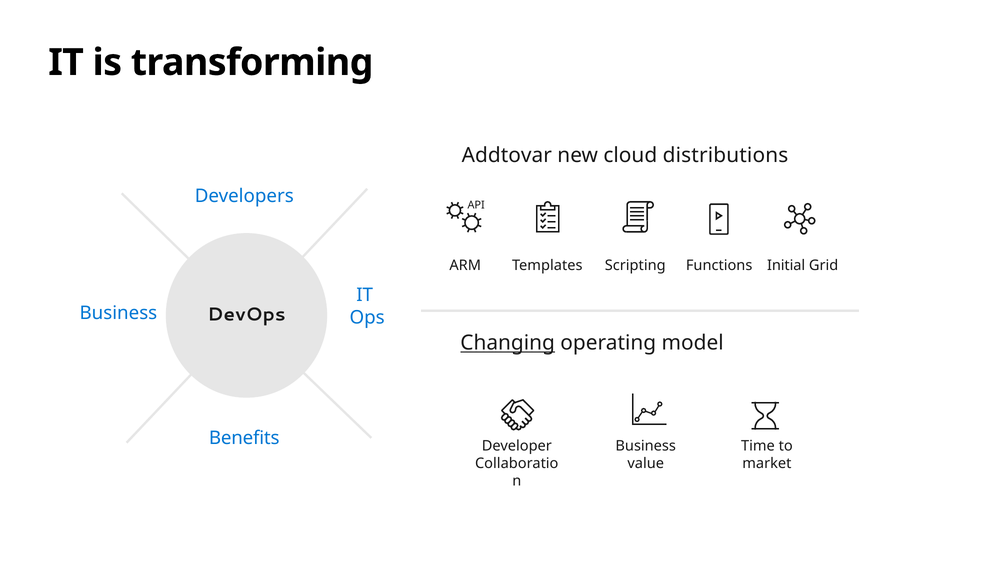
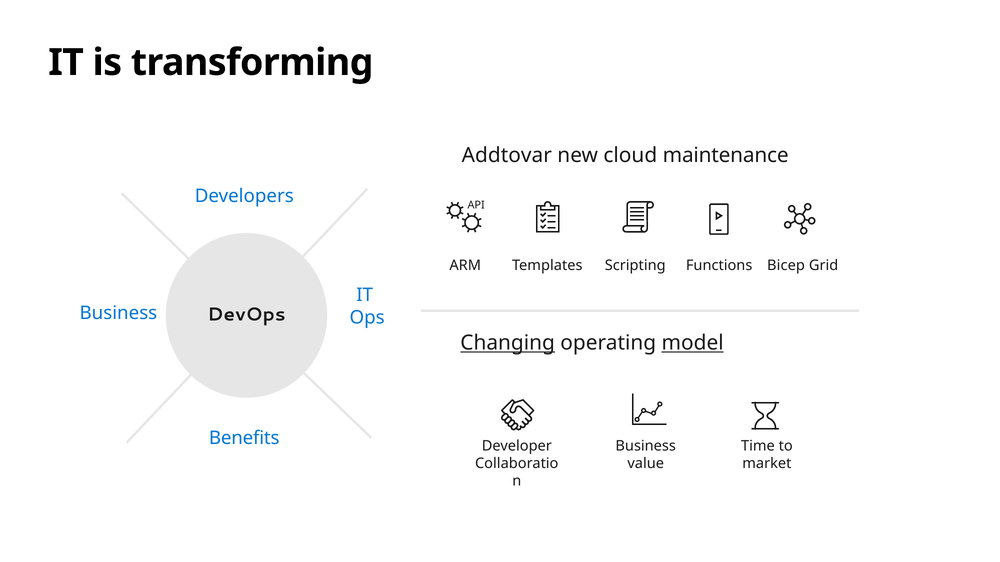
distributions: distributions -> maintenance (726, 155)
Initial: Initial -> Bicep (786, 266)
model underline: none -> present (693, 343)
